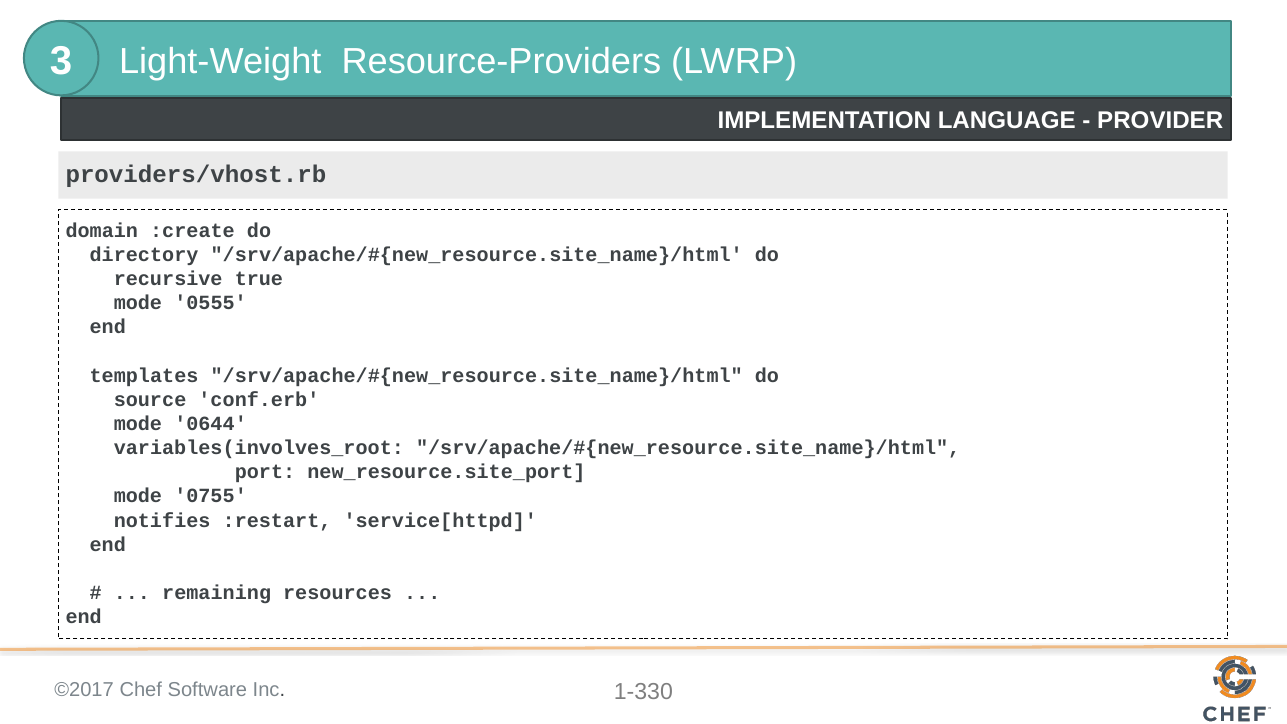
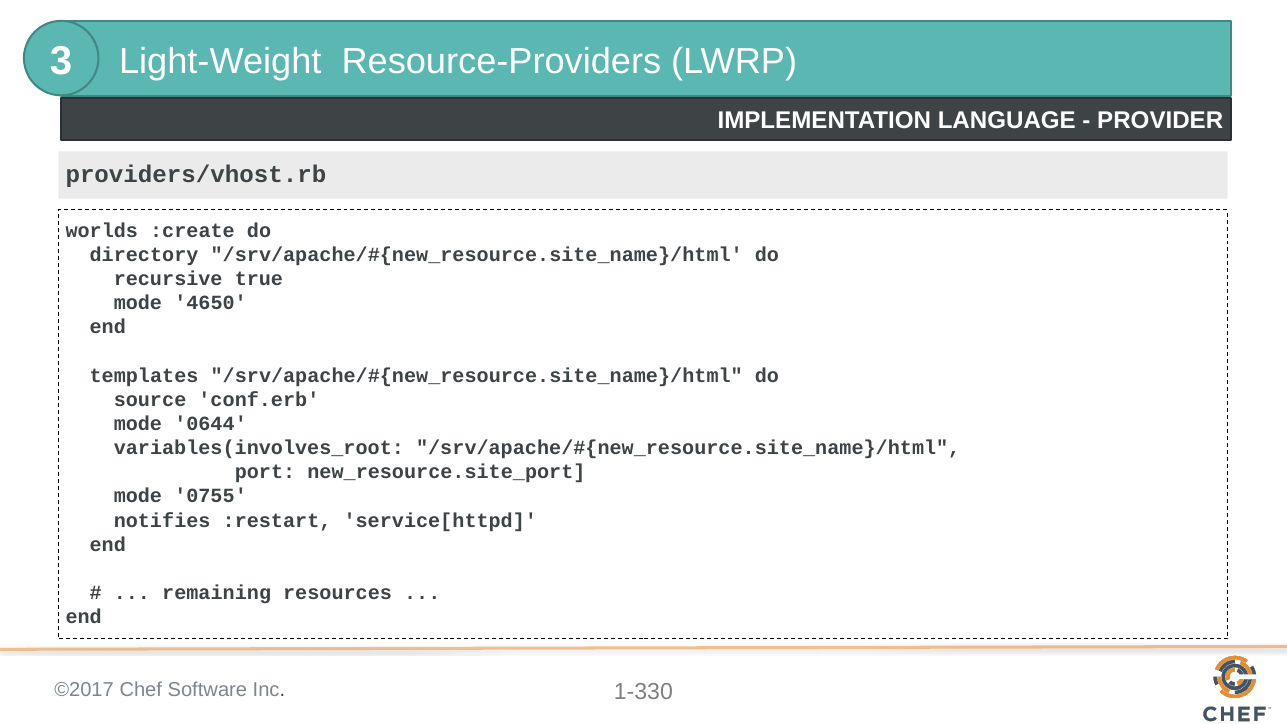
domain: domain -> worlds (102, 231)
0555: 0555 -> 4650 (211, 303)
